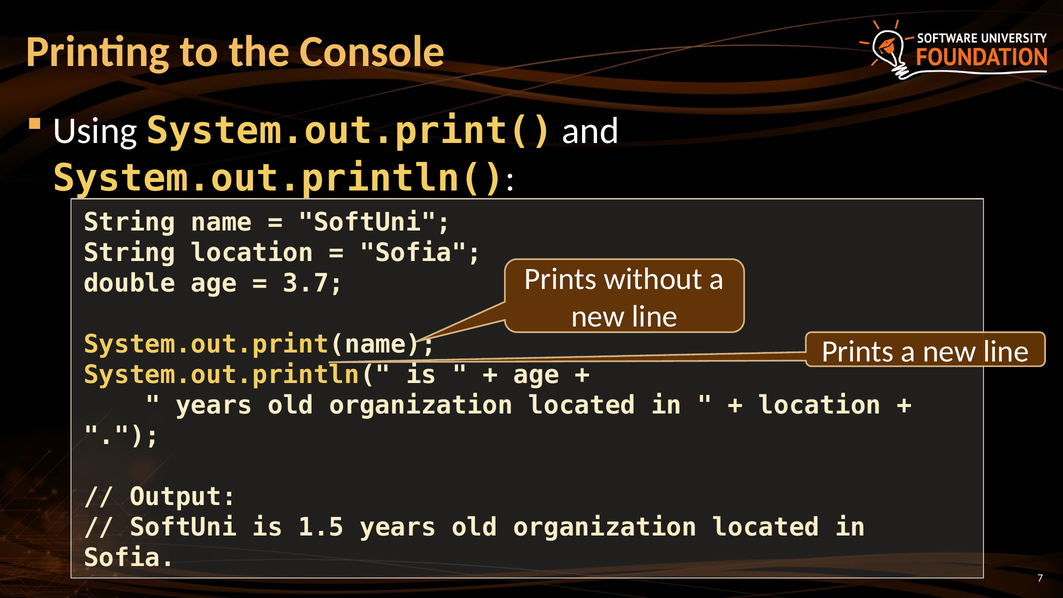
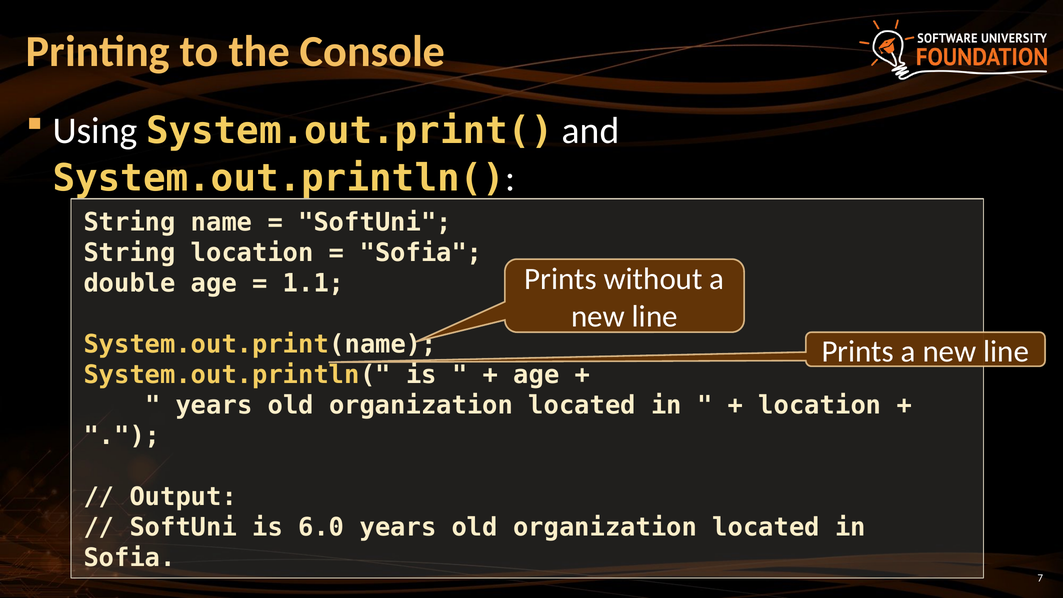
3.7: 3.7 -> 1.1 (314, 283)
1.5: 1.5 -> 6.0 (321, 528)
